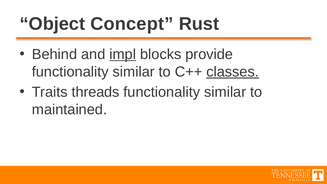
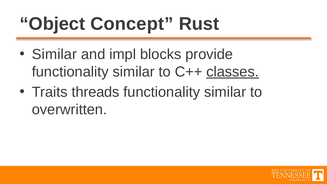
Behind: Behind -> Similar (54, 54)
impl underline: present -> none (123, 54)
maintained: maintained -> overwritten (69, 110)
